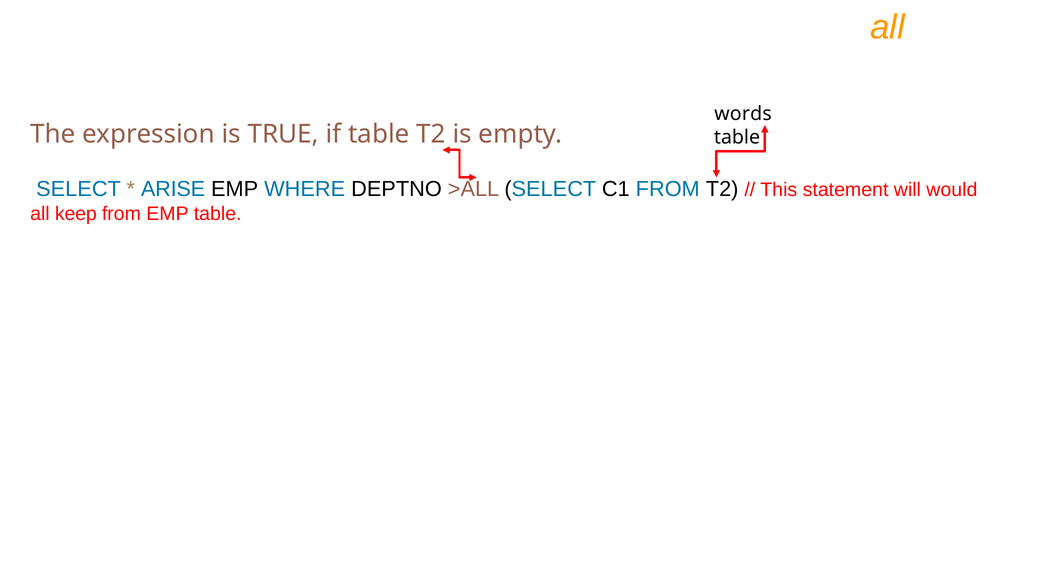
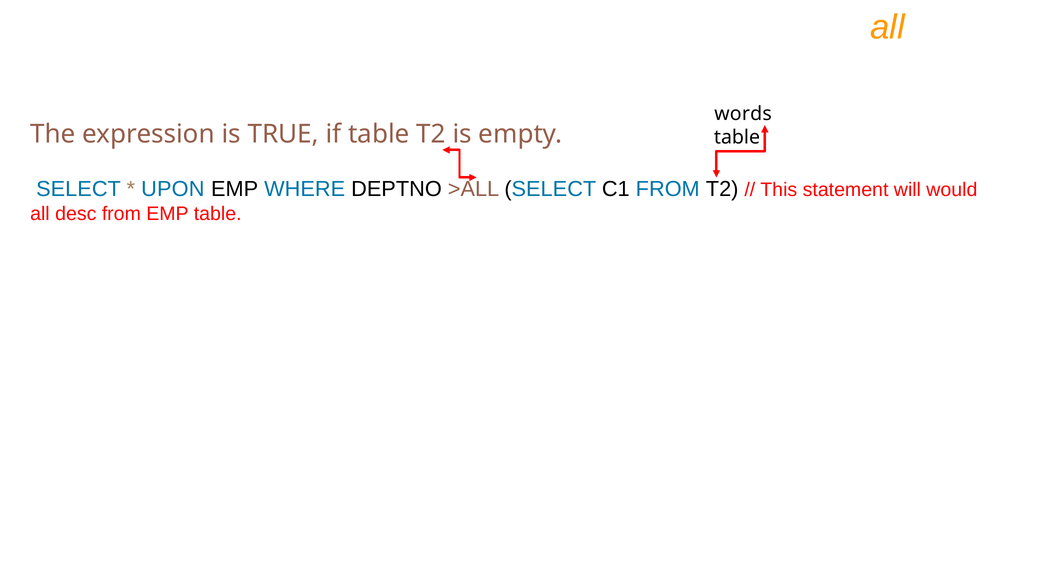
ARISE: ARISE -> UPON (173, 189)
keep: keep -> desc (76, 214)
